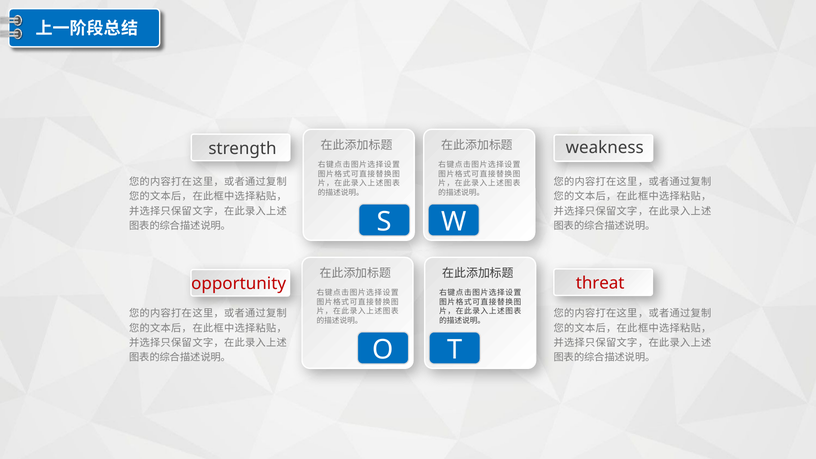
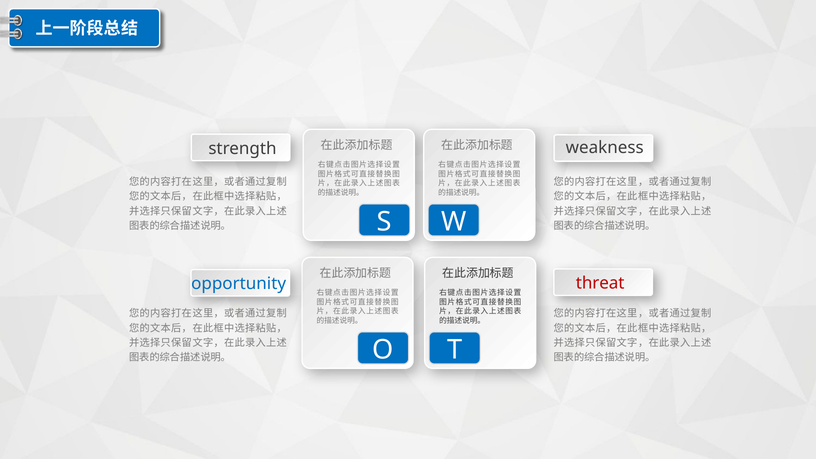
opportunity colour: red -> blue (239, 284)
